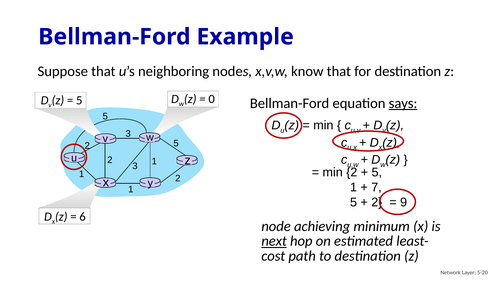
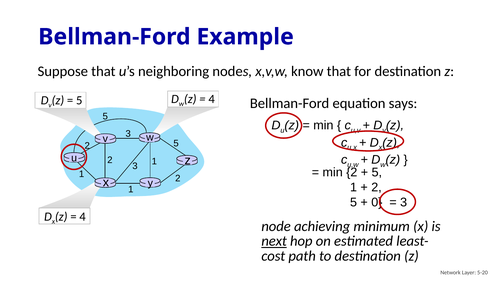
0: 0 -> 4 (212, 99)
says underline: present -> none (403, 103)
7: 7 -> 2 (376, 187)
2: 2 -> 0 (377, 202)
9: 9 -> 3 (404, 202)
6: 6 -> 4 (83, 216)
